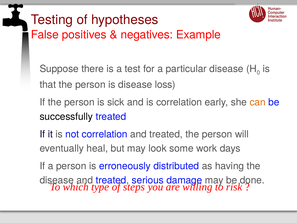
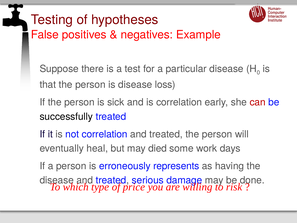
can colour: orange -> red (258, 102)
look: look -> died (158, 148)
distributed: distributed -> represents (176, 166)
steps: steps -> price (134, 187)
